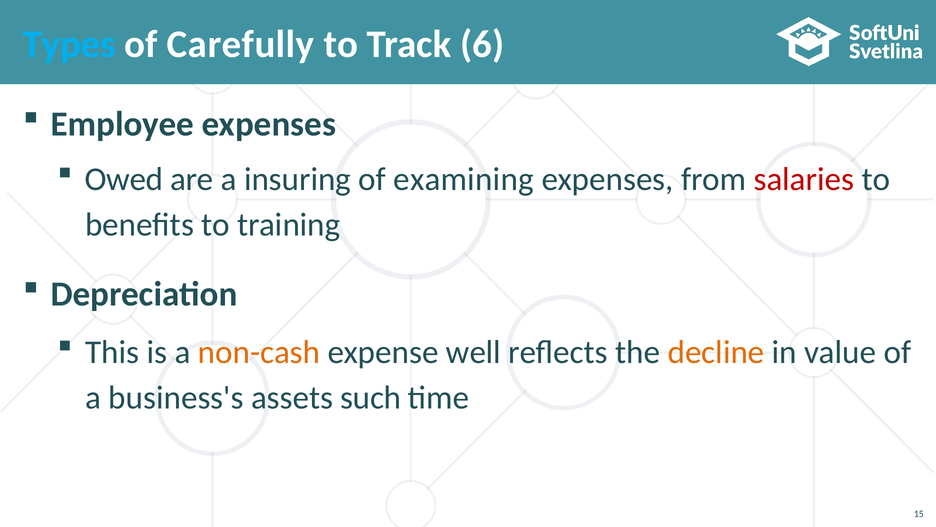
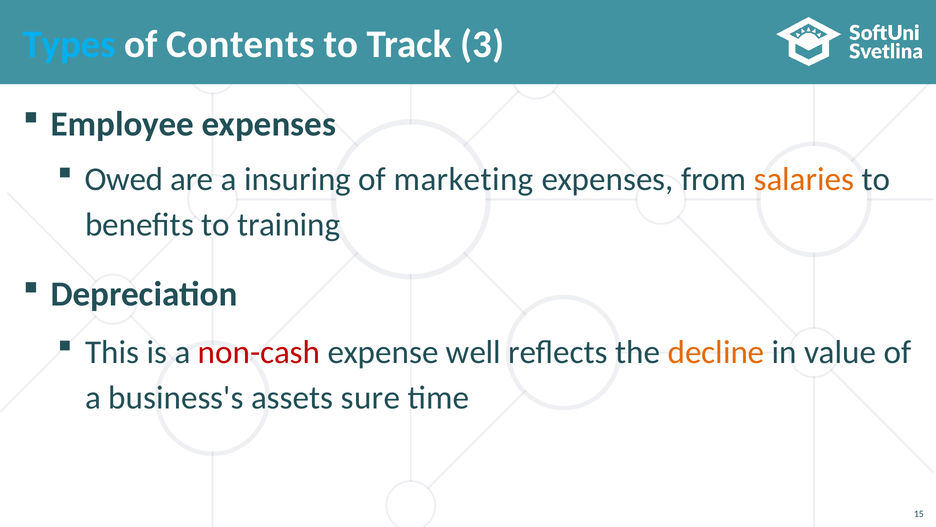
Carefully: Carefully -> Contents (241, 44)
6: 6 -> 3 (482, 44)
examining: examining -> marketing (464, 179)
salaries colour: red -> orange (804, 179)
non-cash colour: orange -> red (259, 352)
such: such -> sure (370, 397)
